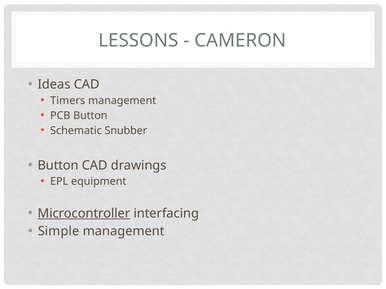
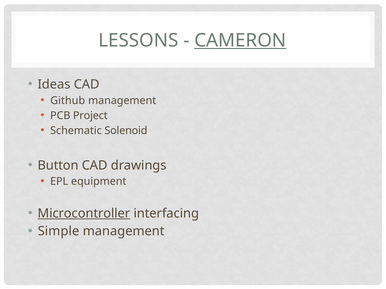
CAMERON underline: none -> present (240, 40)
Timers: Timers -> Github (68, 101)
PCB Button: Button -> Project (90, 116)
Snubber: Snubber -> Solenoid (126, 131)
